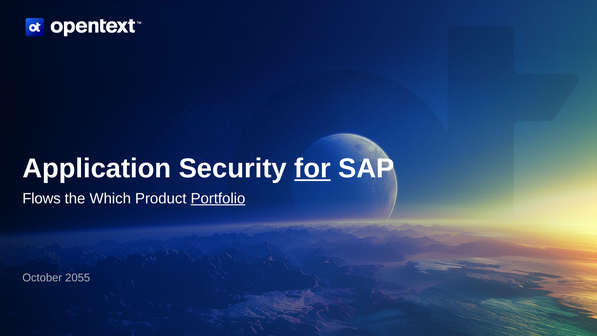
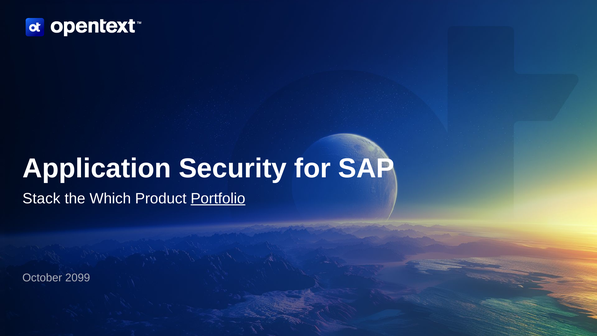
for underline: present -> none (312, 168)
Flows: Flows -> Stack (41, 198)
2055: 2055 -> 2099 (78, 278)
